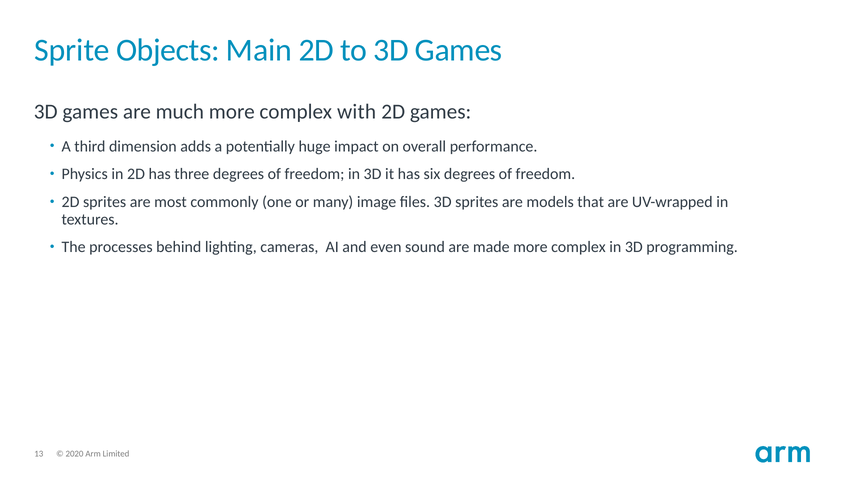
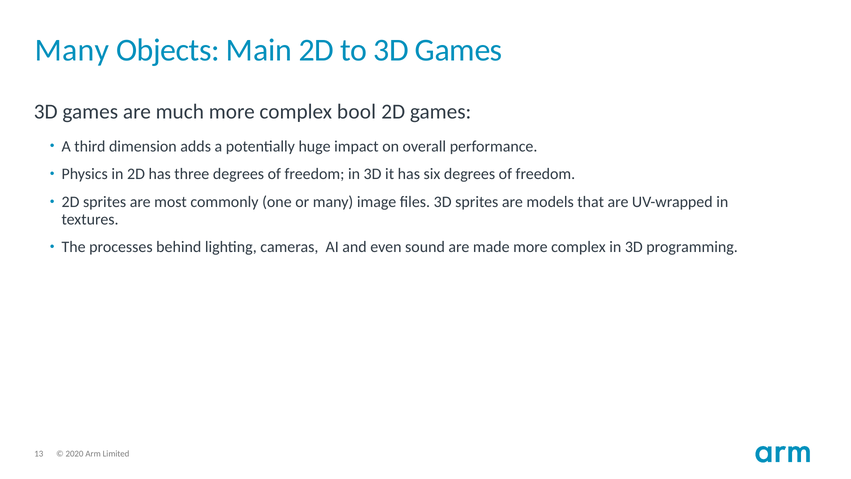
Sprite: Sprite -> Many (72, 50)
with: with -> bool (357, 112)
